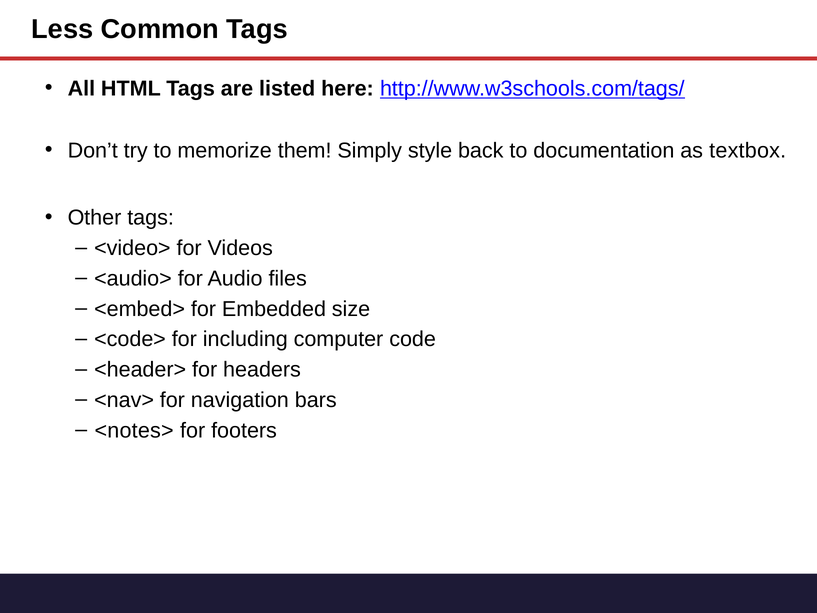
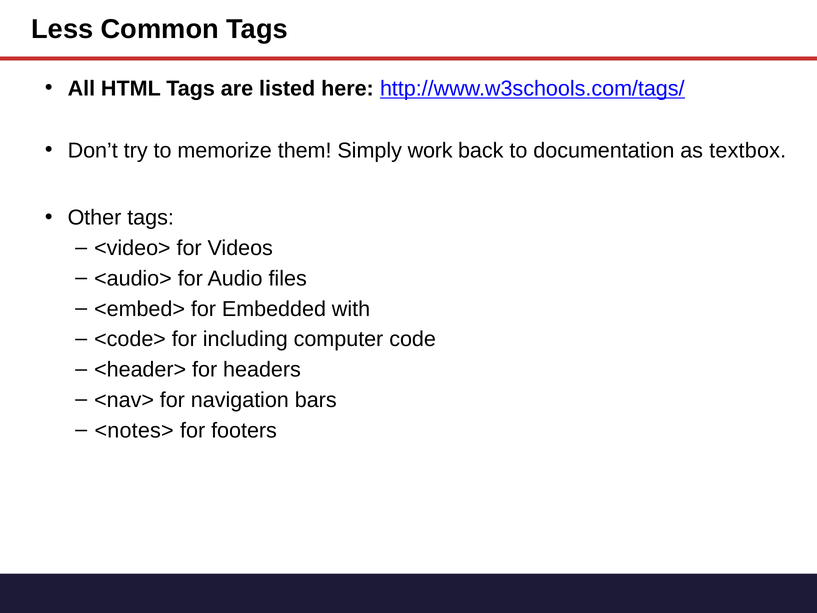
style: style -> work (430, 150)
size: size -> with (351, 309)
